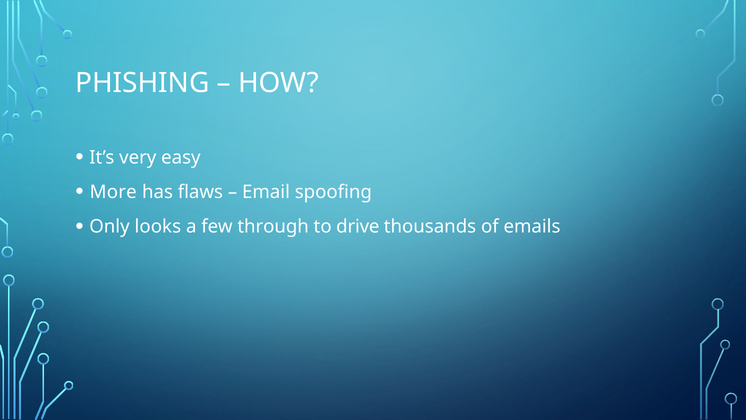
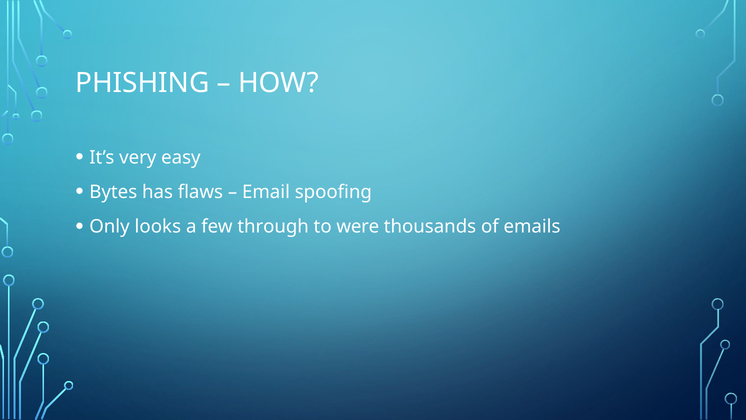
More: More -> Bytes (113, 192)
drive: drive -> were (358, 227)
